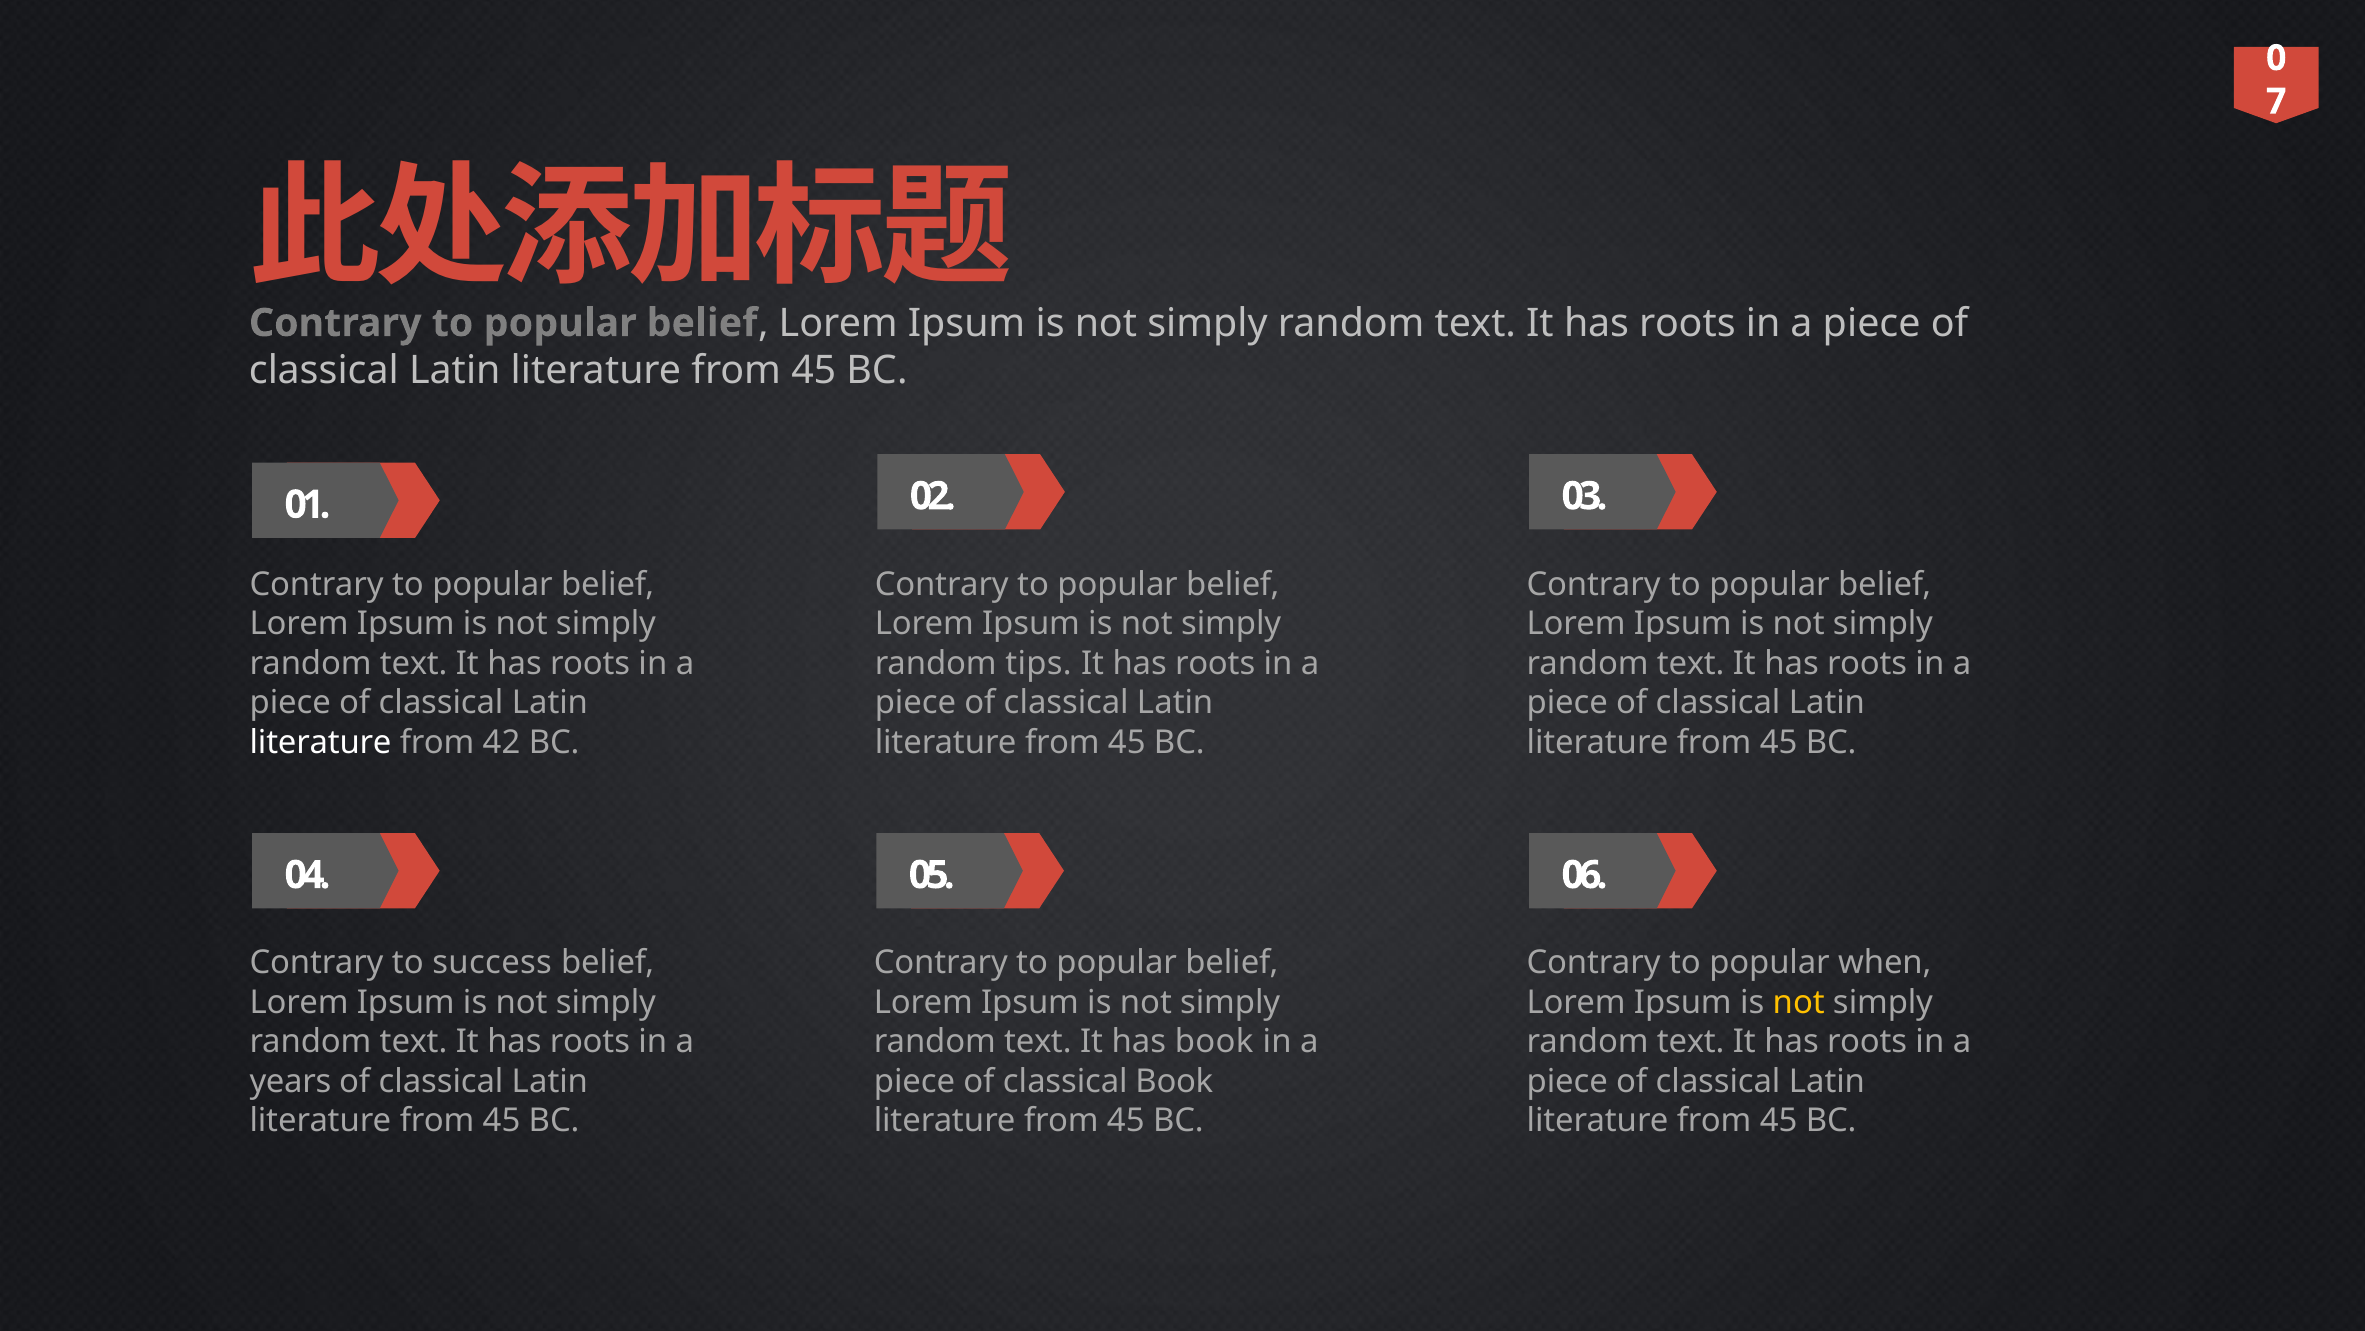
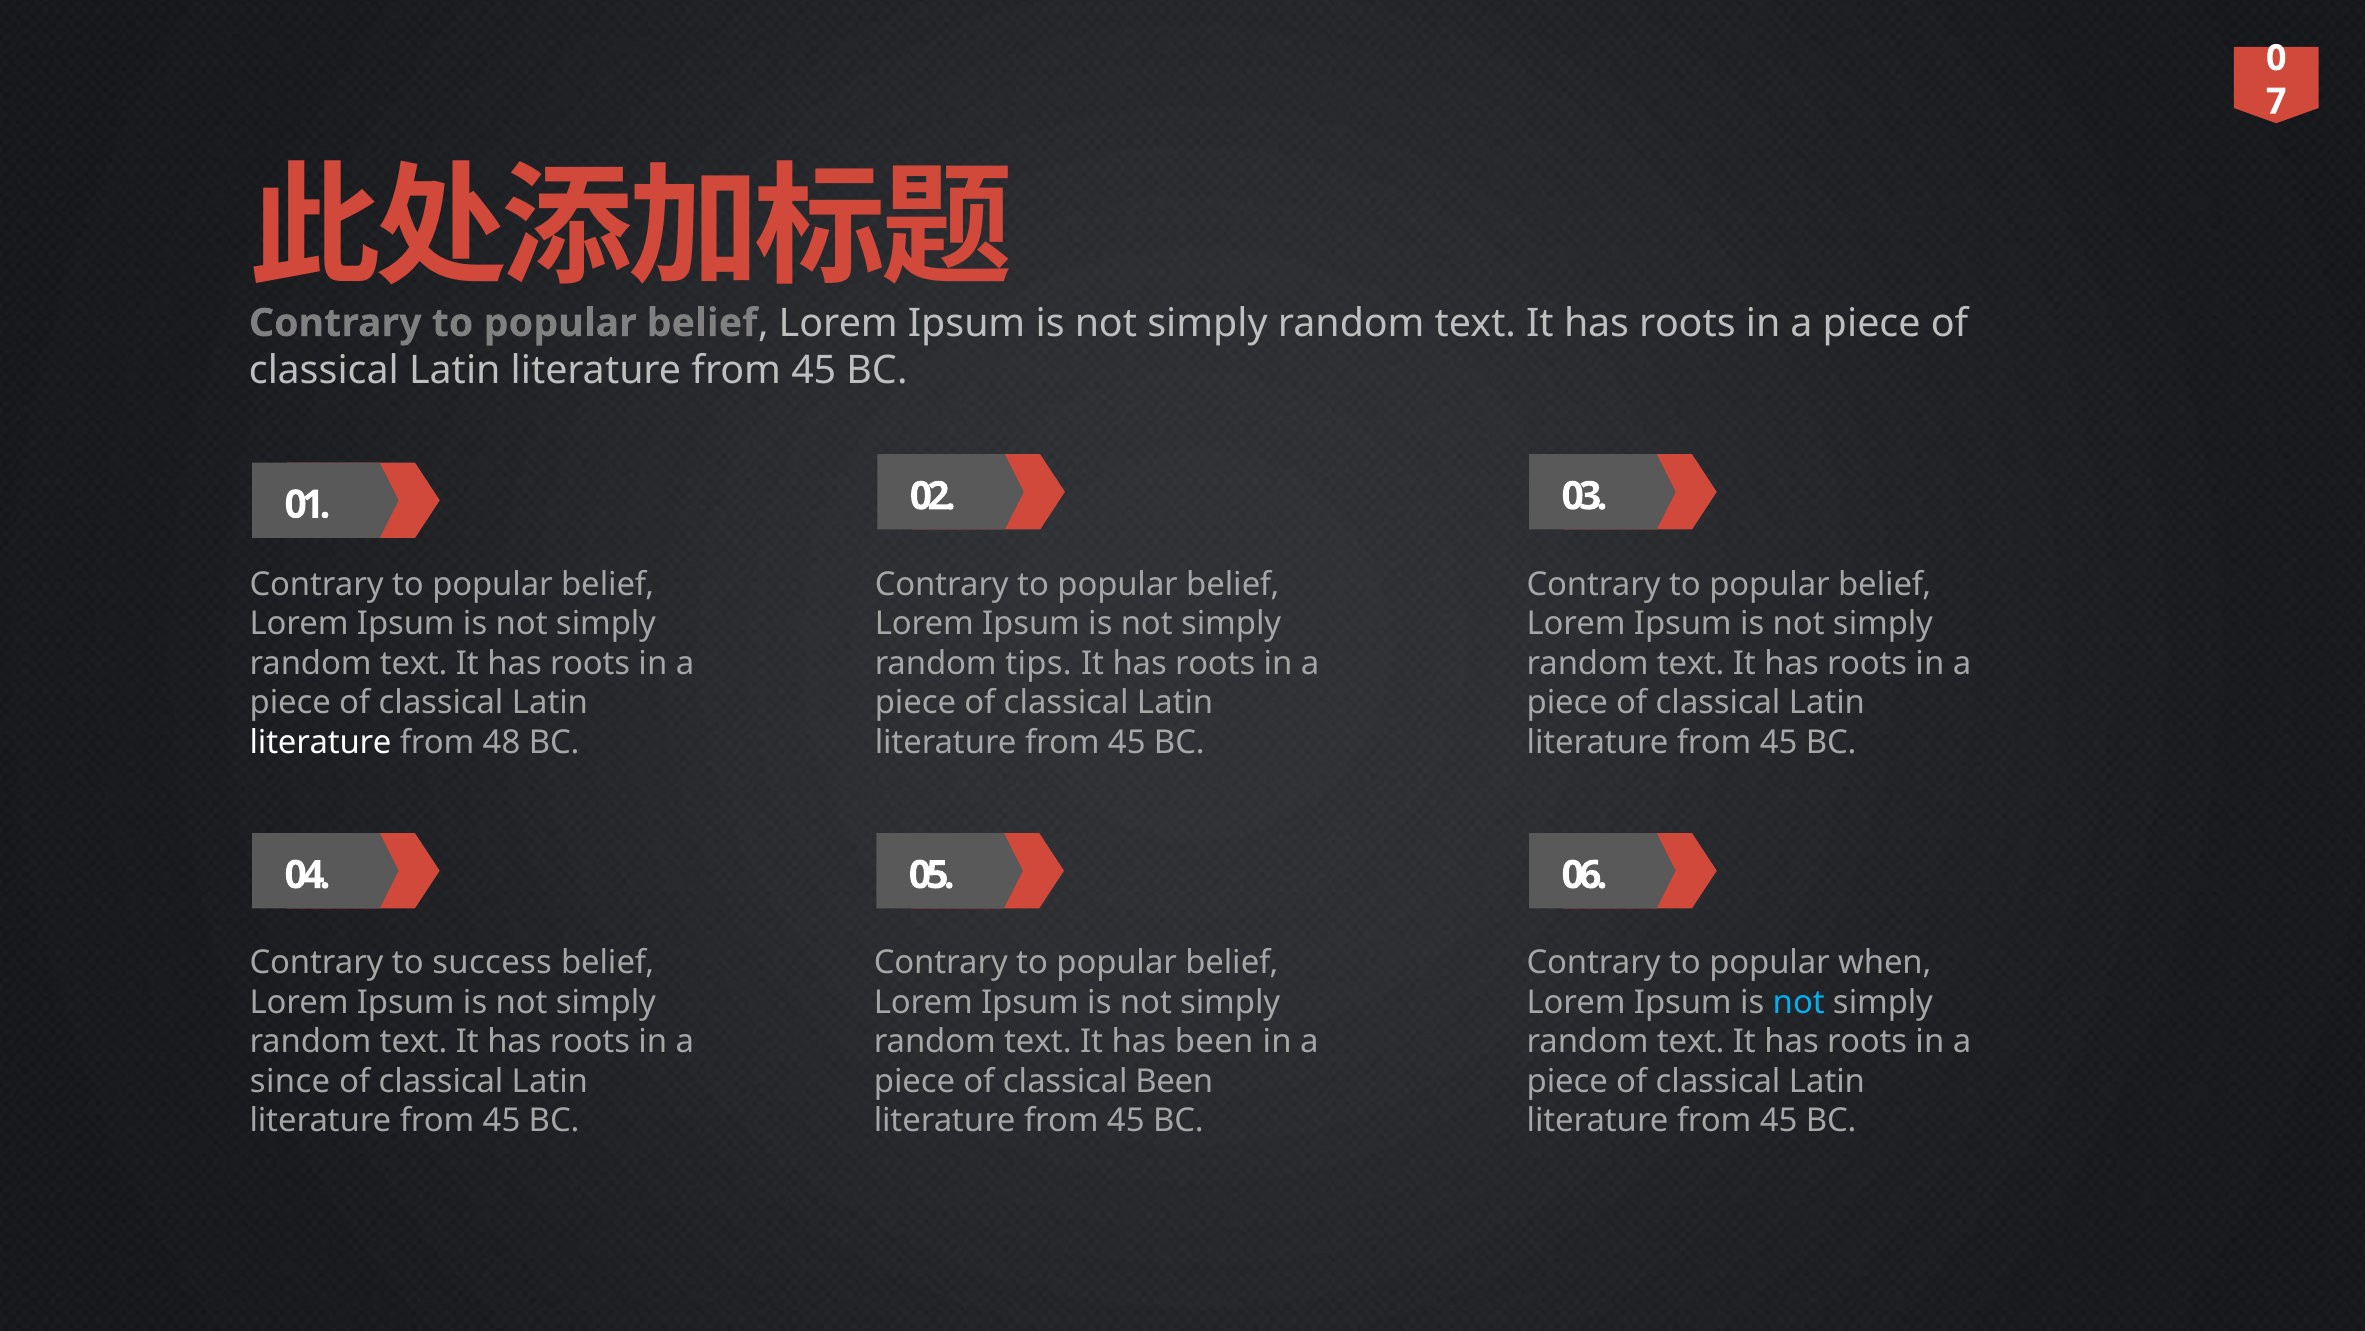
42: 42 -> 48 (502, 742)
not colour: yellow -> light blue (1799, 1002)
has book: book -> been (1214, 1042)
years: years -> since (290, 1081)
classical Book: Book -> Been (1174, 1081)
